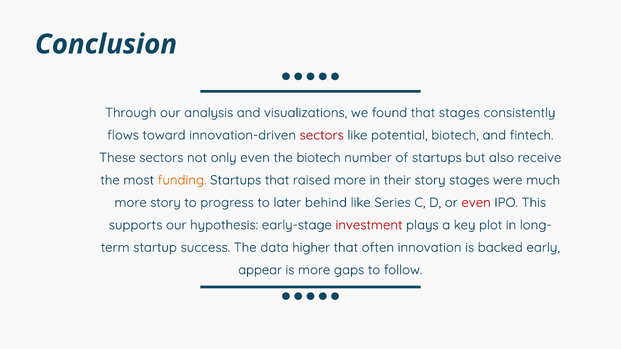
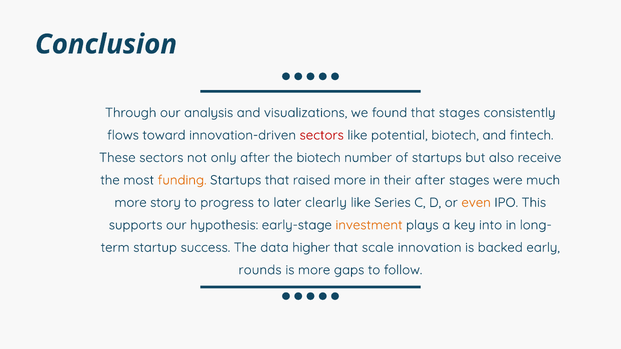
only even: even -> after (255, 158)
their story: story -> after (430, 180)
behind: behind -> clearly (326, 203)
even colour: red -> orange (476, 203)
investment colour: red -> orange (369, 225)
plot: plot -> into (491, 225)
often: often -> scale (378, 248)
appear: appear -> rounds (260, 270)
